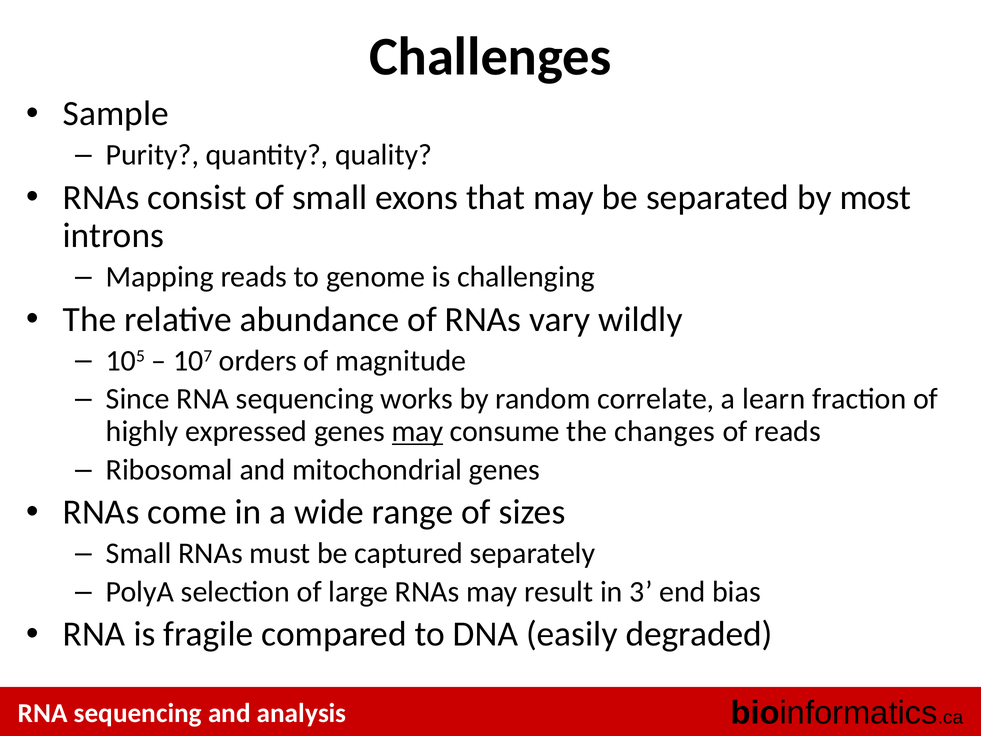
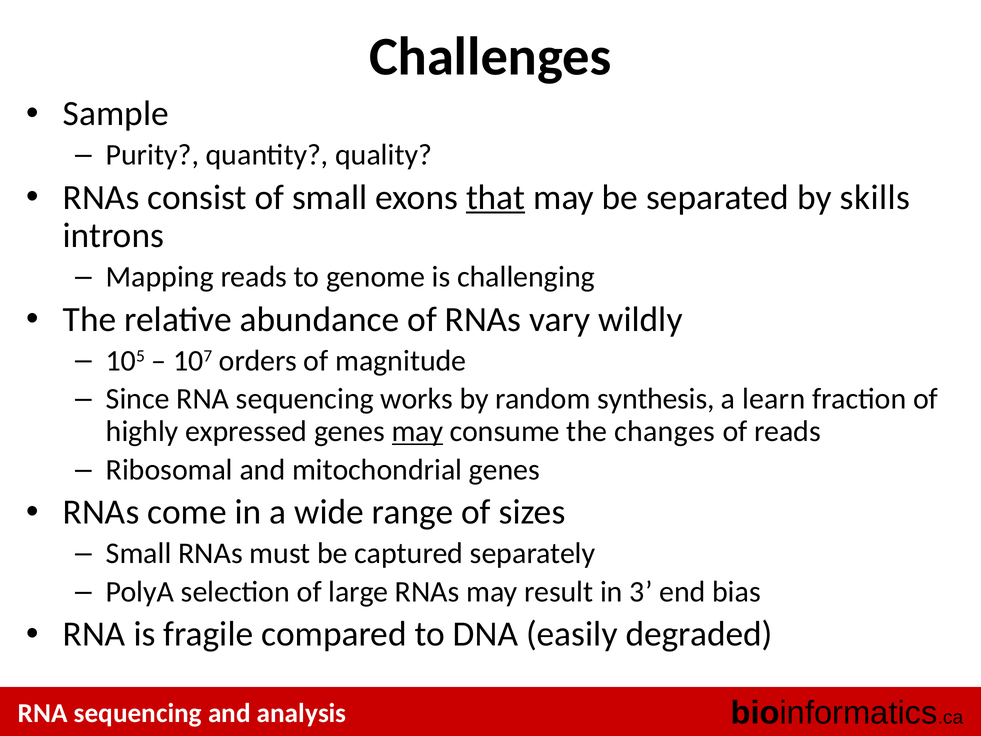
that underline: none -> present (496, 197)
most: most -> skills (875, 197)
correlate: correlate -> synthesis (656, 399)
